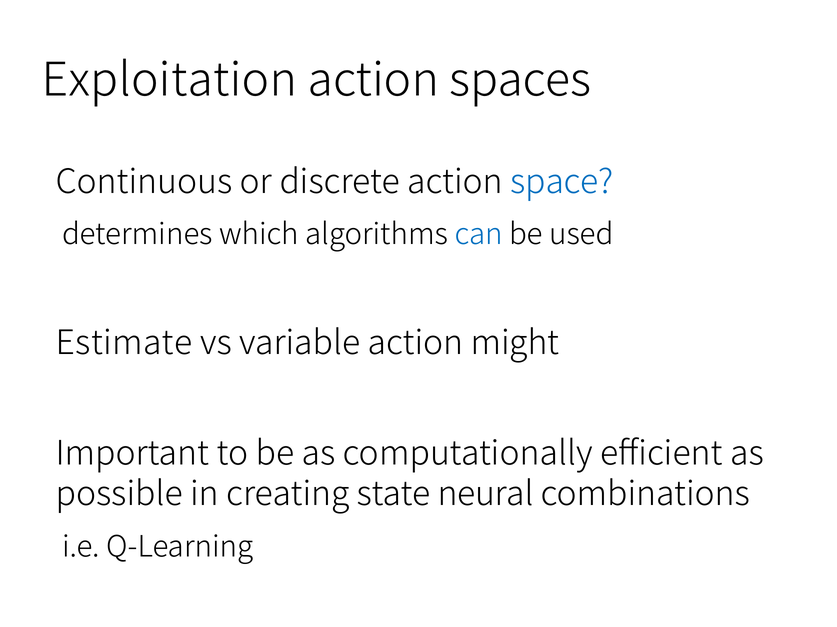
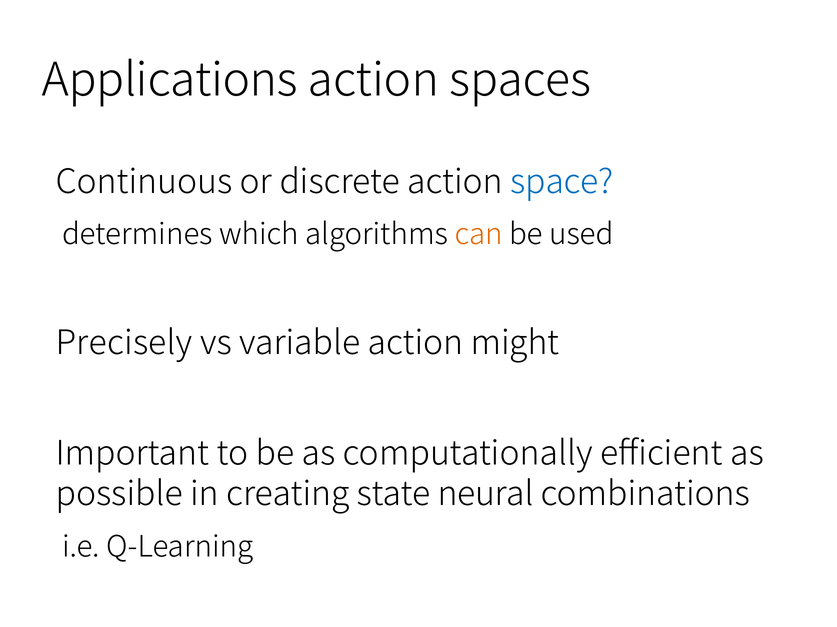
Exploitation: Exploitation -> Applications (170, 81)
can colour: blue -> orange (479, 235)
Estimate: Estimate -> Precisely (124, 343)
